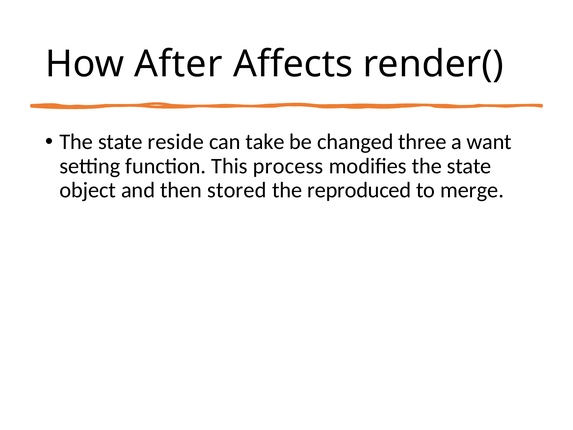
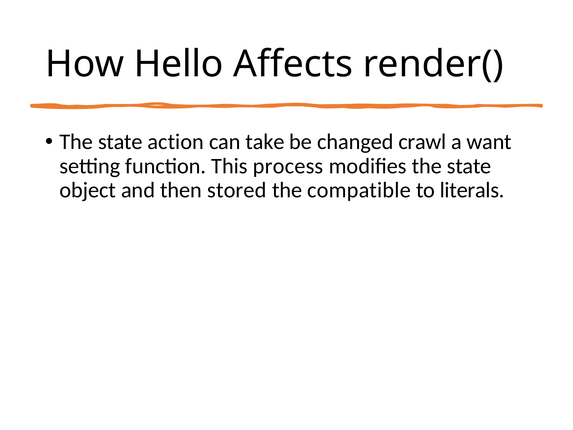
After: After -> Hello (179, 64)
reside: reside -> action (176, 142)
three: three -> crawl (422, 142)
reproduced: reproduced -> compatible (359, 190)
merge: merge -> literals (472, 190)
